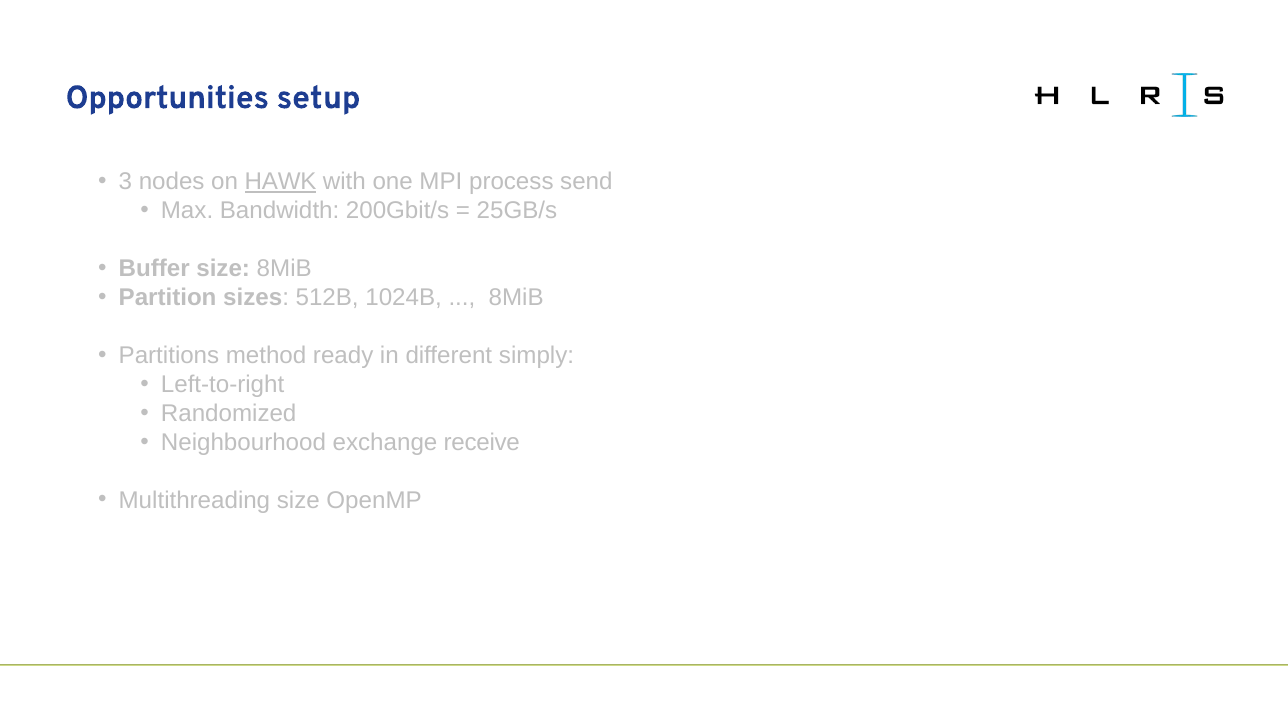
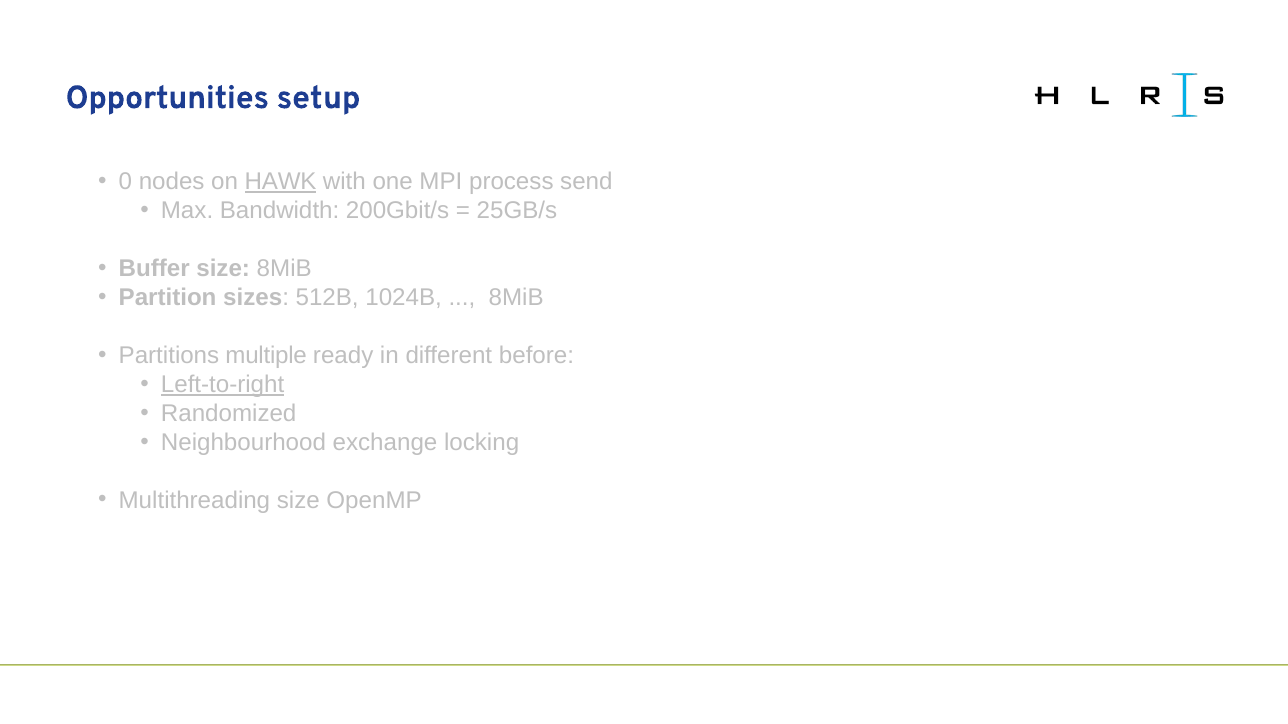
3: 3 -> 0 (125, 182)
method: method -> multiple (266, 356)
simply: simply -> before (537, 356)
Left-to-right underline: none -> present (223, 385)
receive: receive -> locking (482, 443)
